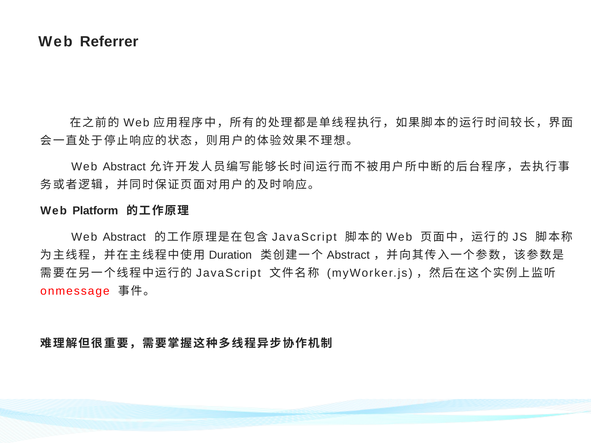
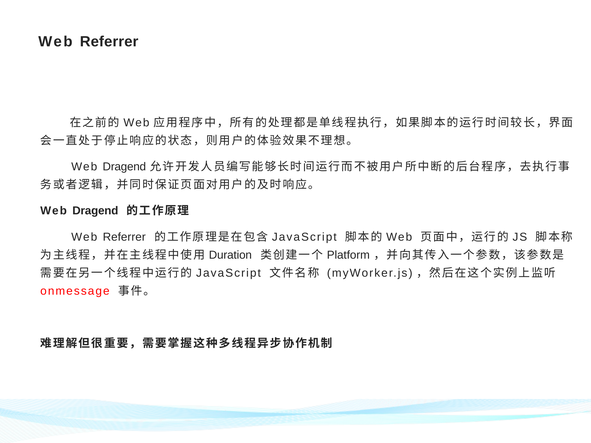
Abstract: Abstract -> Dragend (124, 167)
Platform: Platform -> Dragend (95, 211)
Abstract: Abstract -> Referrer (124, 237)
Abstract: Abstract -> Platform (348, 255)
